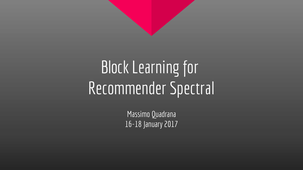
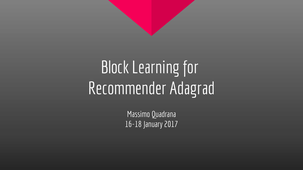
Spectral: Spectral -> Adagrad (192, 89)
